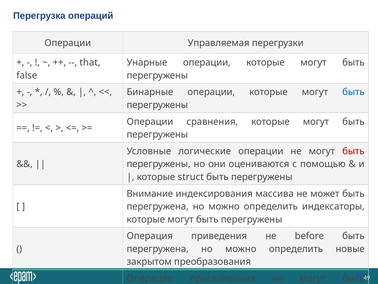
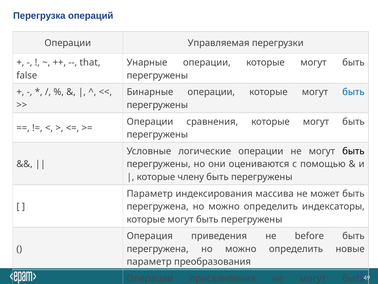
быть colour: red -> black (353, 151)
struct: struct -> члену (191, 177)
Внимание: Внимание -> Параметр (150, 193)
закрытом: закрытом -> параметр (149, 261)
